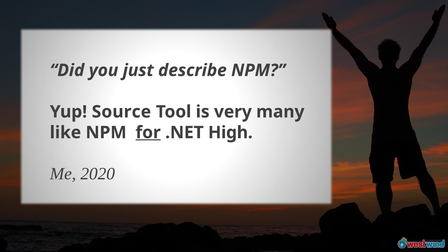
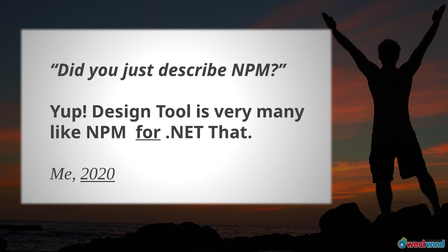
Source: Source -> Design (121, 112)
High: High -> That (230, 133)
2020 underline: none -> present (98, 174)
